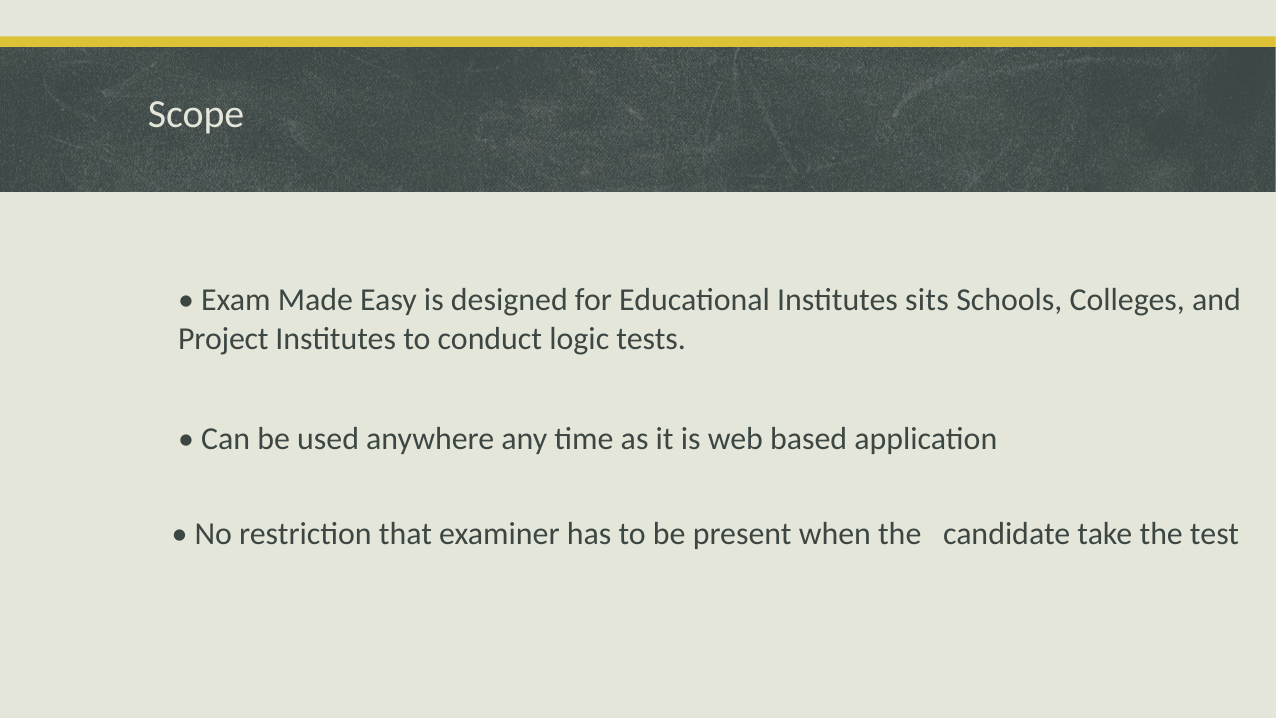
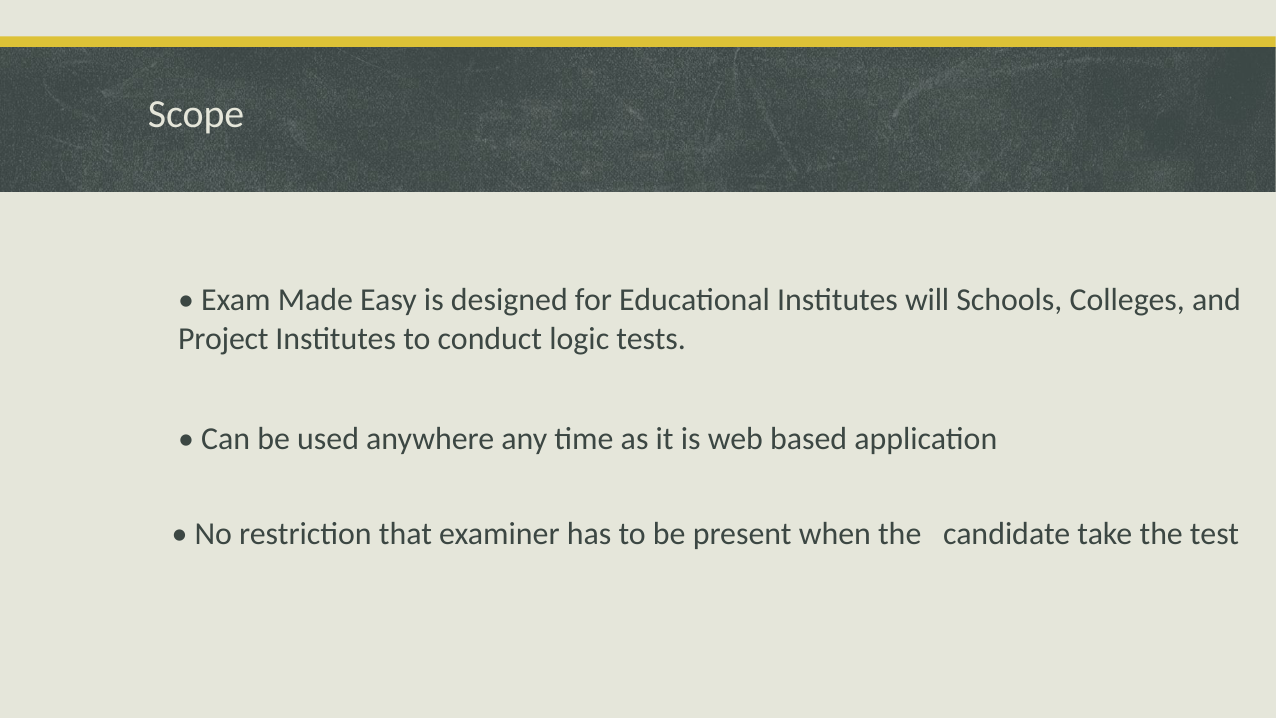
sits: sits -> will (927, 300)
